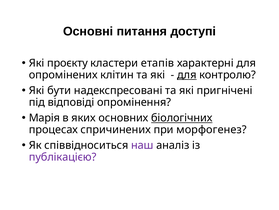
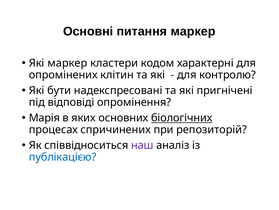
питання доступі: доступі -> маркер (193, 31)
Які проєкту: проєкту -> маркер (67, 63)
етапів: етапів -> кодом (158, 63)
для underline: present -> none (187, 75)
морфогенез: морфогенез -> репозиторій (212, 129)
публікацією colour: purple -> blue (63, 157)
